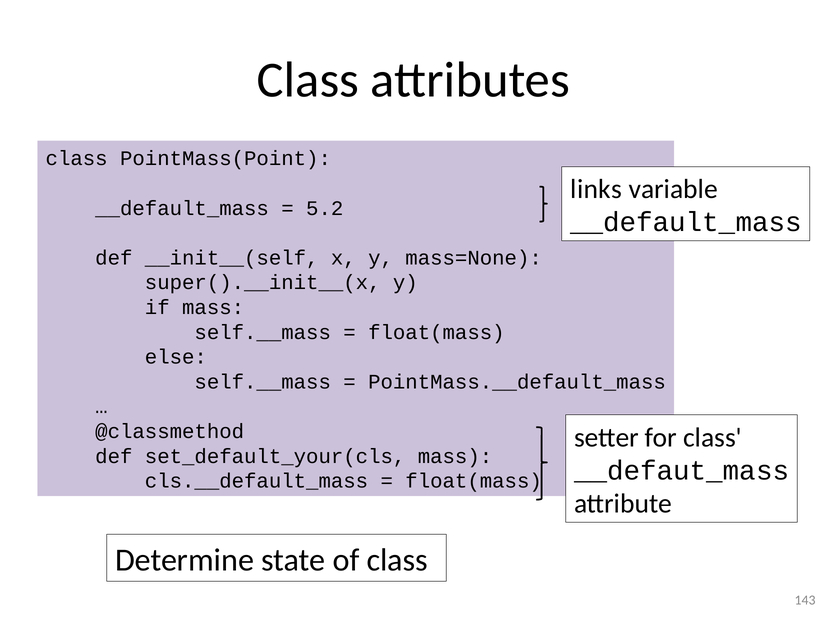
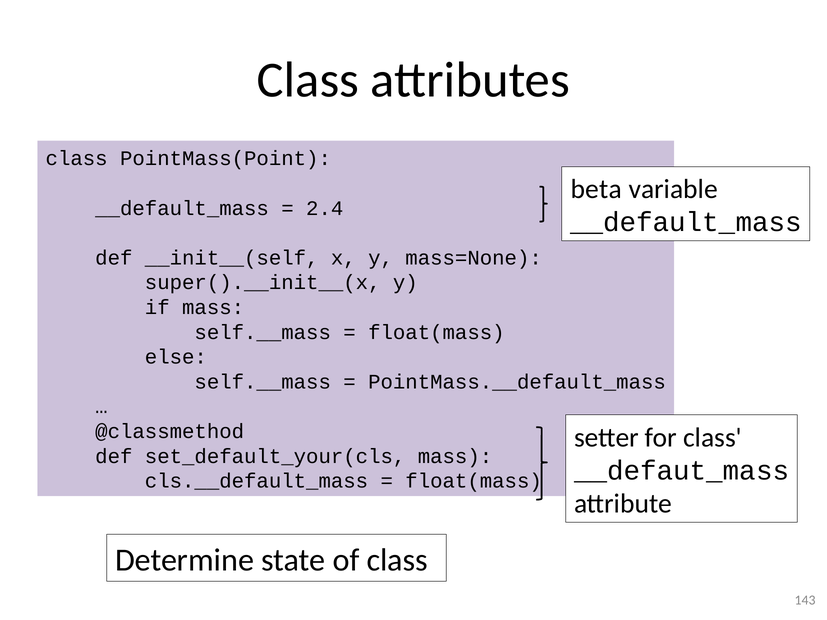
links: links -> beta (596, 189)
5.2: 5.2 -> 2.4 (325, 208)
